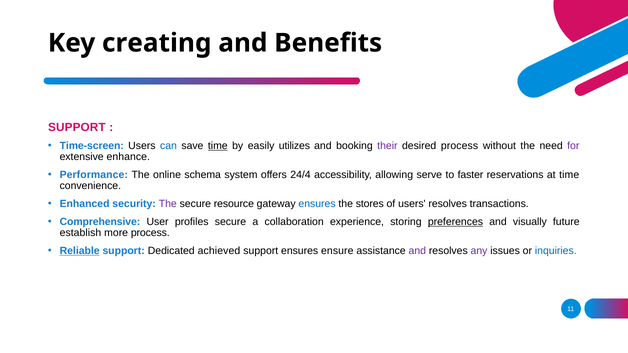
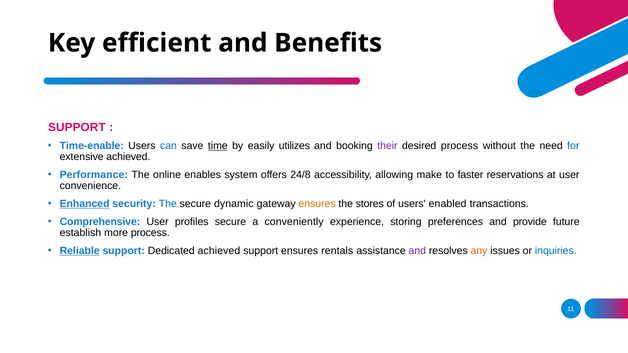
creating: creating -> efficient (157, 43)
Time-screen: Time-screen -> Time-enable (92, 146)
for colour: purple -> blue (573, 146)
extensive enhance: enhance -> achieved (128, 157)
schema: schema -> enables (203, 175)
24/4: 24/4 -> 24/8 (301, 175)
serve: serve -> make (429, 175)
at time: time -> user (569, 175)
Enhanced underline: none -> present (85, 204)
The colour: purple -> blue (168, 204)
resource: resource -> dynamic (234, 204)
ensures colour: blue -> orange (317, 204)
users resolves: resolves -> enabled (448, 204)
collaboration: collaboration -> conveniently (294, 222)
preferences underline: present -> none (455, 222)
visually: visually -> provide (530, 222)
ensure: ensure -> rentals (337, 251)
any colour: purple -> orange (479, 251)
